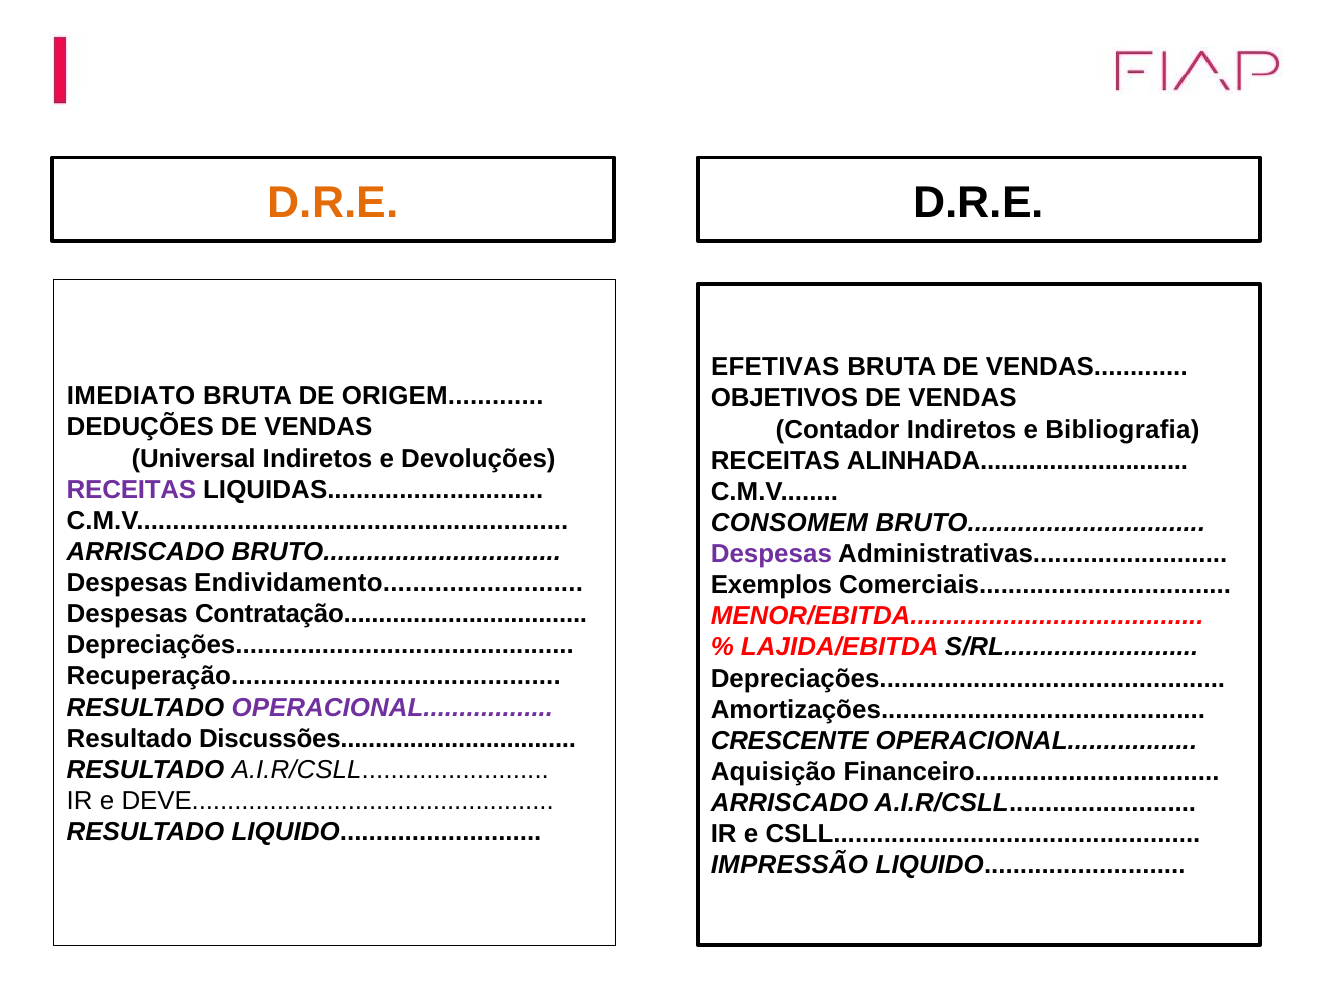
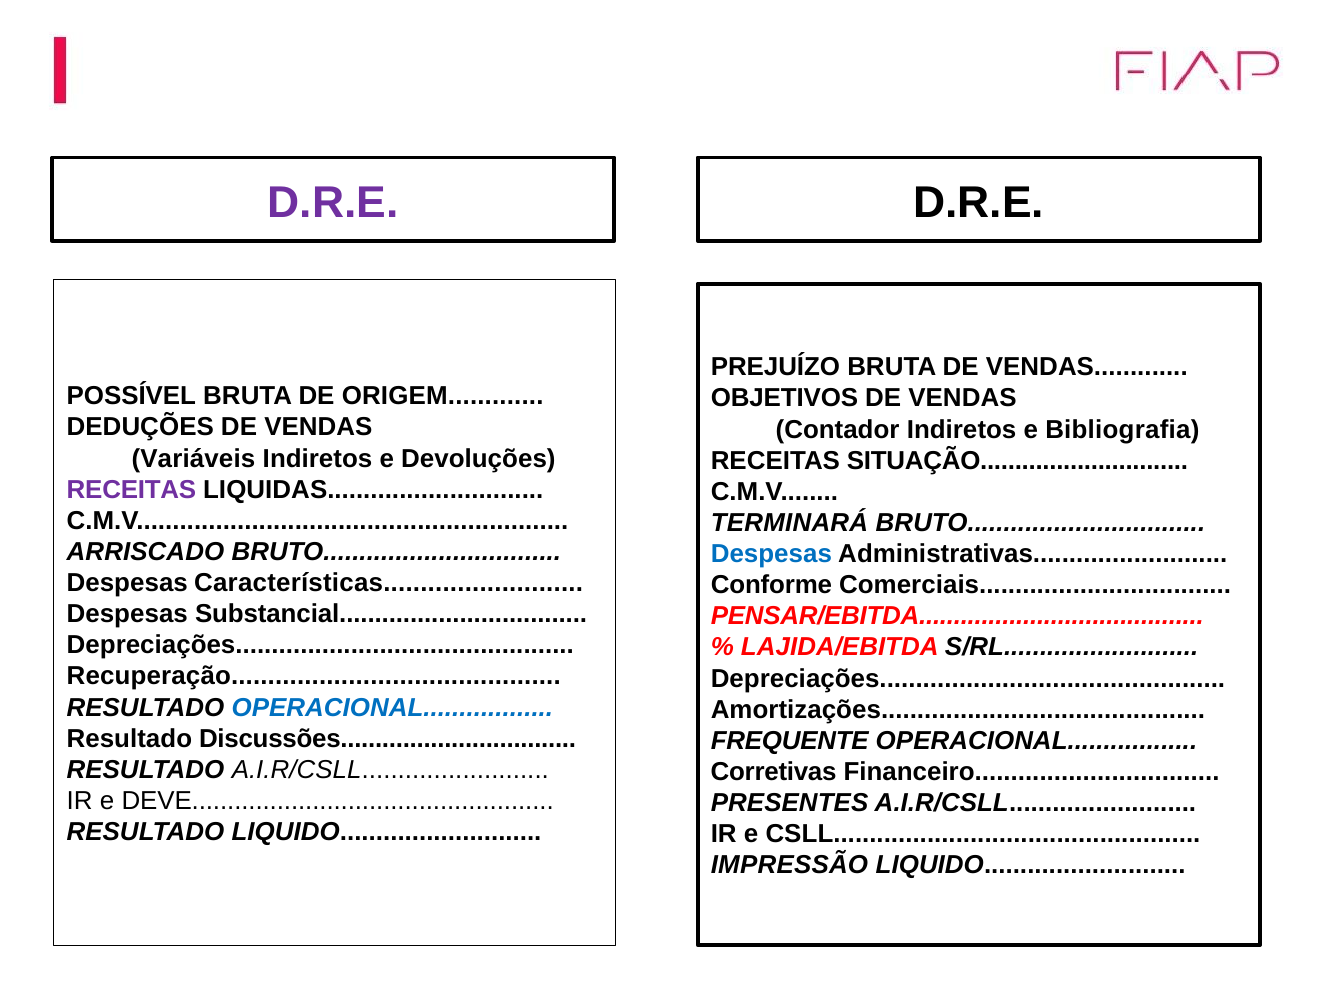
D.R.E colour: orange -> purple (333, 202)
EFETIVAS: EFETIVAS -> PREJUÍZO (775, 367)
IMEDIATO: IMEDIATO -> POSSÍVEL (131, 396)
Universal: Universal -> Variáveis (193, 458)
ALINHADA: ALINHADA -> SITUAÇÃO (1018, 460)
CONSOMEM: CONSOMEM -> TERMINARÁ (789, 523)
Despesas colour: purple -> blue (771, 554)
Endividamento: Endividamento -> Características (389, 583)
Exemplos: Exemplos -> Conforme (771, 585)
Contratação: Contratação -> Substancial (391, 614)
MENOR/EBITDA: MENOR/EBITDA -> PENSAR/EBITDA (957, 616)
OPERACIONAL colour: purple -> blue (392, 707)
CRESCENTE: CRESCENTE -> FREQUENTE (790, 741)
Aquisição: Aquisição -> Corretivas (774, 772)
ARRISCADO: ARRISCADO -> PRESENTES (790, 803)
